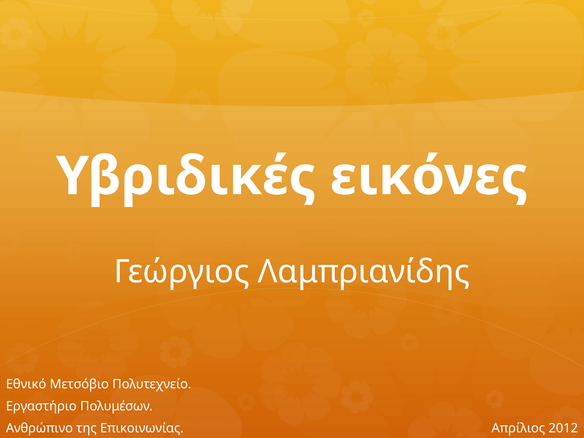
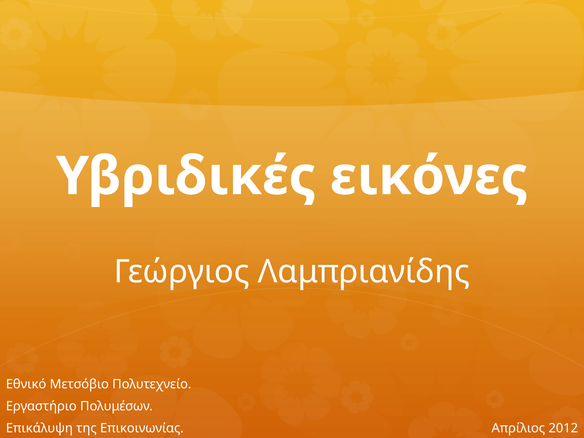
Ανθρώπινο: Ανθρώπινο -> Επικάλυψη (39, 428)
